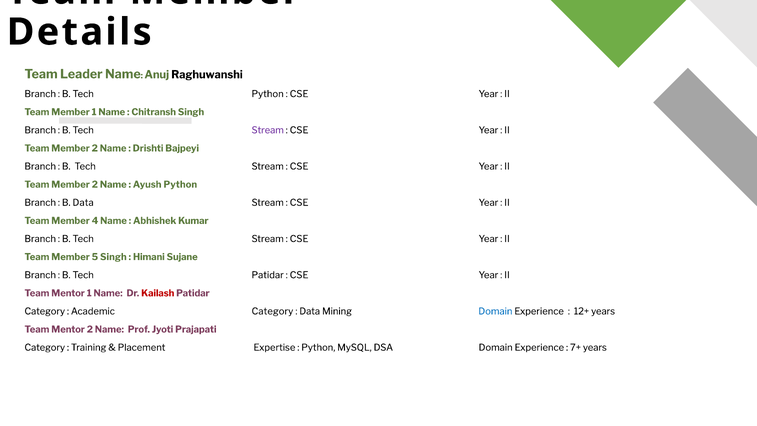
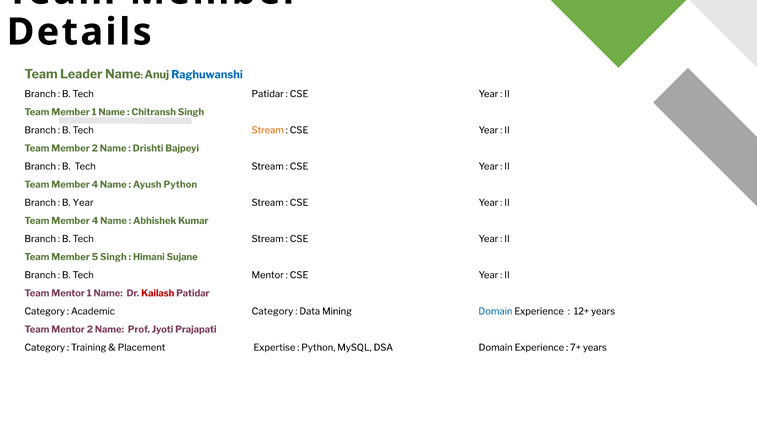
Raghuwanshi colour: black -> blue (207, 75)
Tech Python: Python -> Patidar (268, 94)
Stream colour: purple -> orange (268, 130)
2: 2 -> 4 (95, 184)
B Data: Data -> Year (83, 203)
Tech Patidar: Patidar -> Mentor (268, 275)
